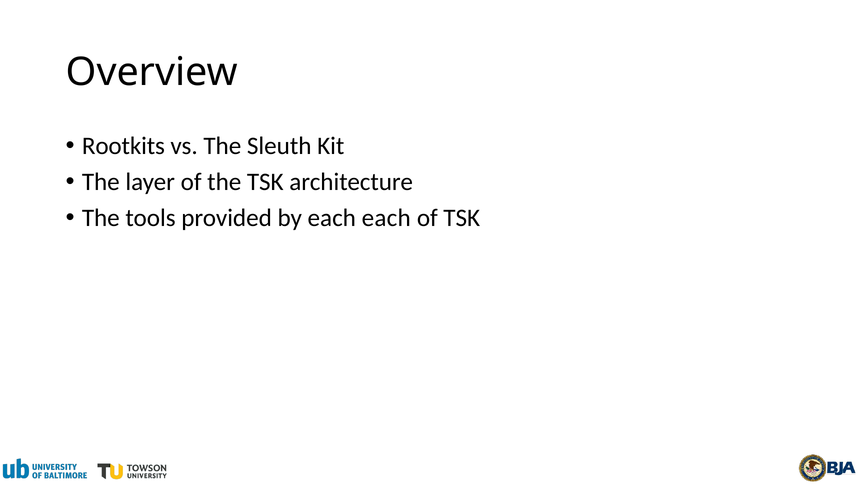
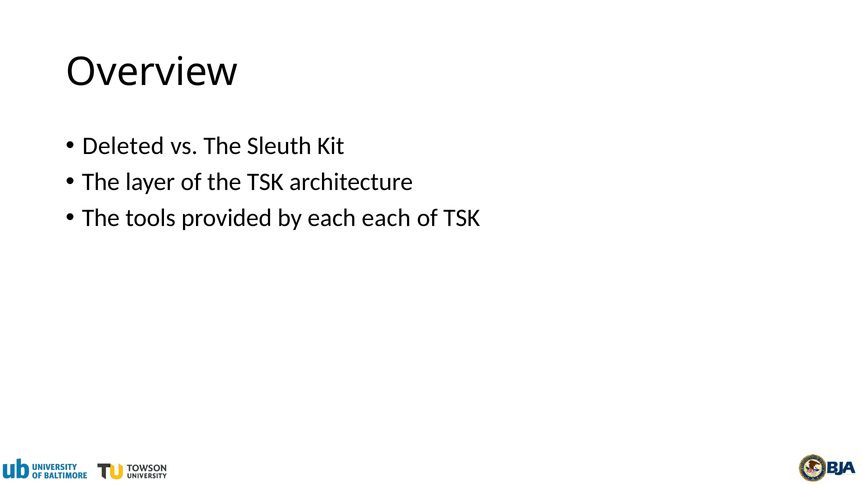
Rootkits: Rootkits -> Deleted (123, 146)
